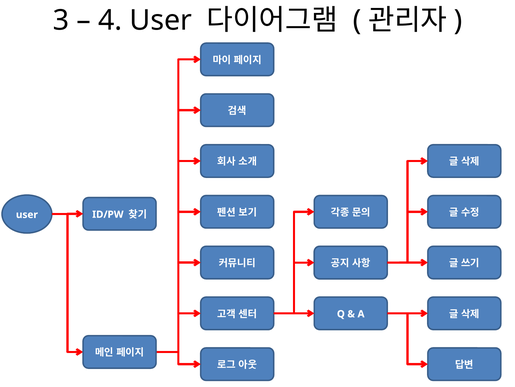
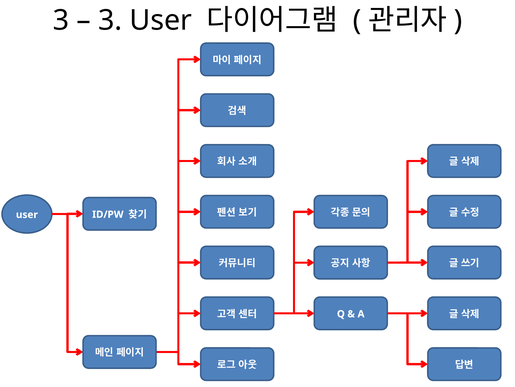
4: 4 -> 3 (110, 20)
